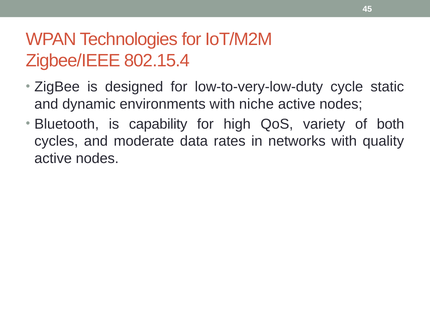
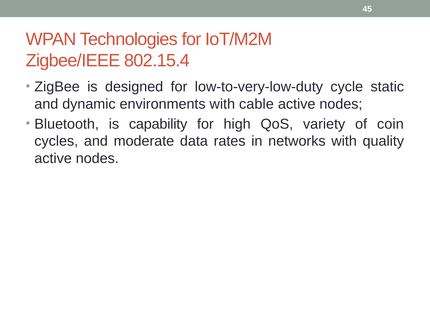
niche: niche -> cable (256, 104)
both: both -> coin (390, 124)
